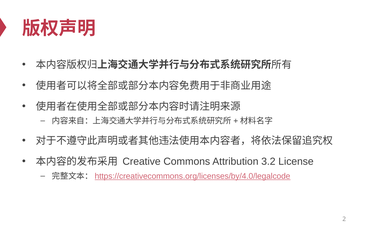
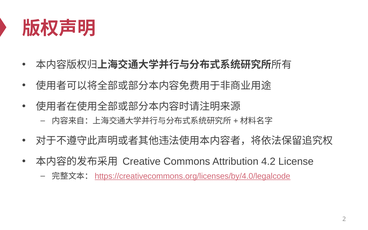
3.2: 3.2 -> 4.2 (268, 162)
